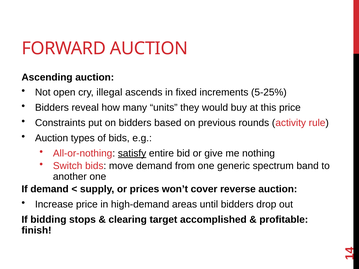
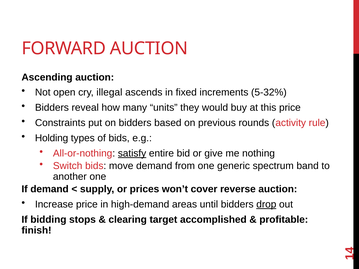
5-25%: 5-25% -> 5-32% (269, 93)
Auction: Auction -> Holding (52, 138)
drop underline: none -> present (266, 205)
